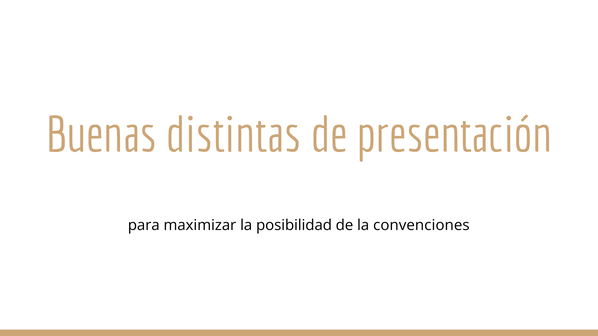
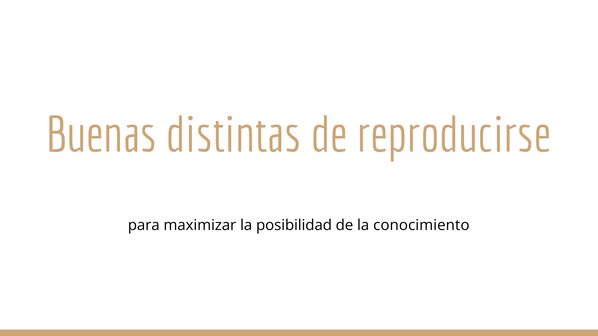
presentación: presentación -> reproducirse (454, 136)
convenciones: convenciones -> conocimiento (421, 225)
